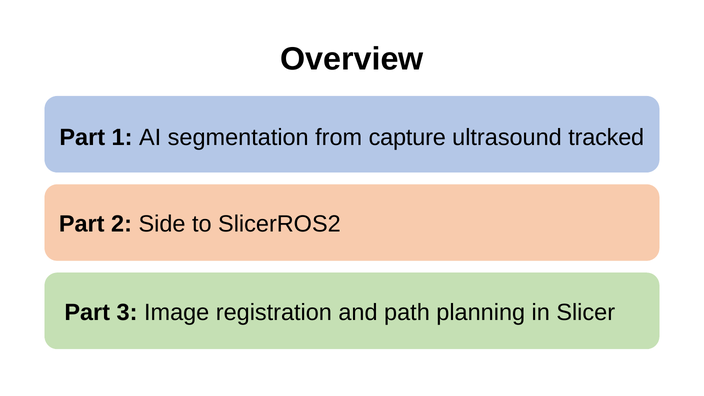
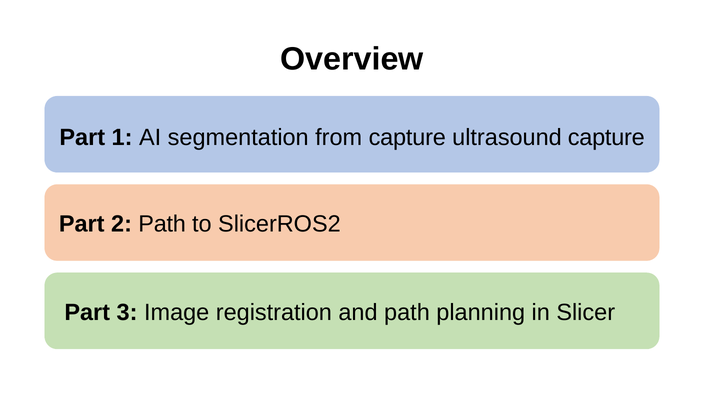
ultrasound tracked: tracked -> capture (606, 137)
2 Side: Side -> Path (162, 224)
